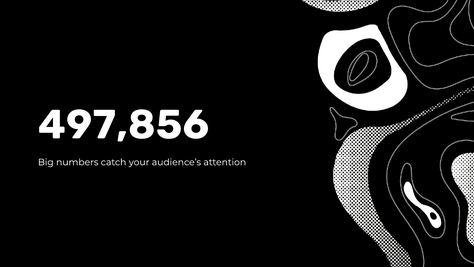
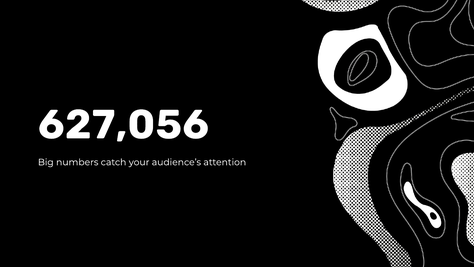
497,856: 497,856 -> 627,056 (123, 125)
